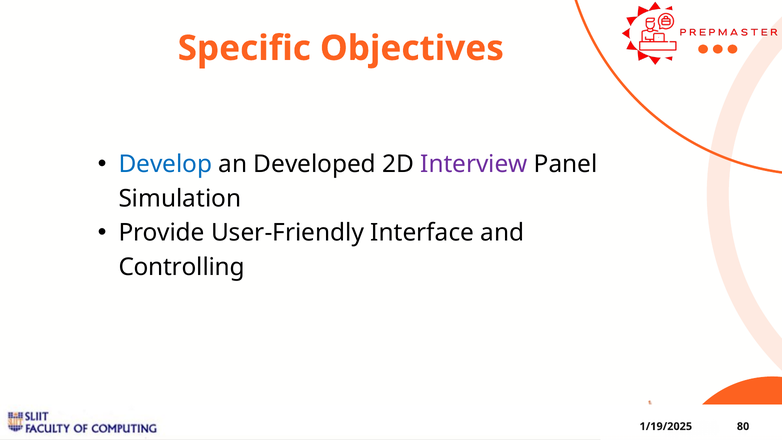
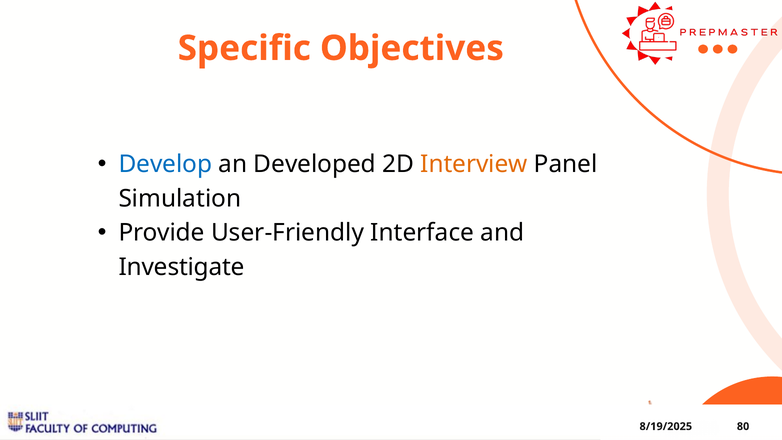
Interview colour: purple -> orange (474, 164)
Controlling: Controlling -> Investigate (182, 267)
1/19/2025: 1/19/2025 -> 8/19/2025 (666, 426)
